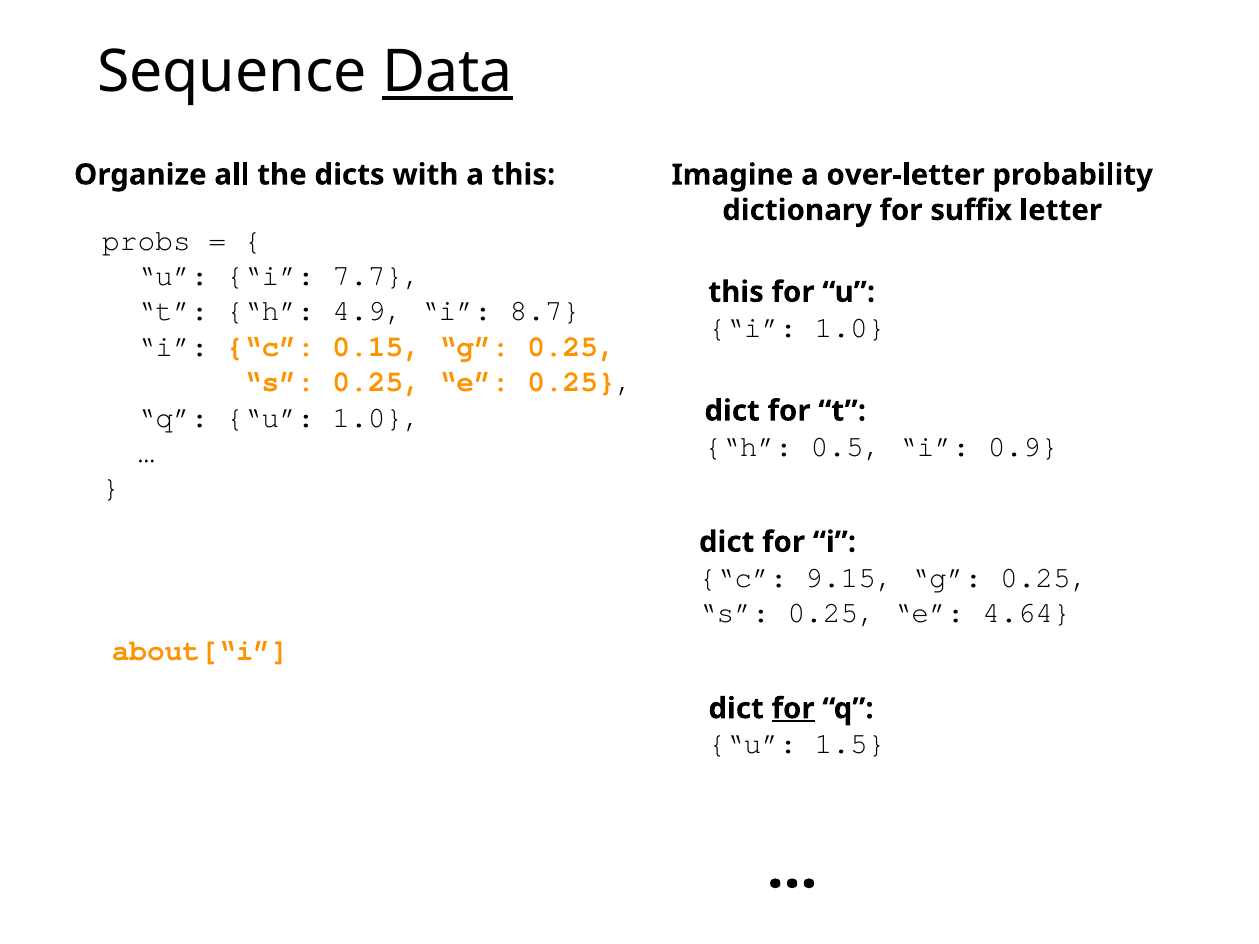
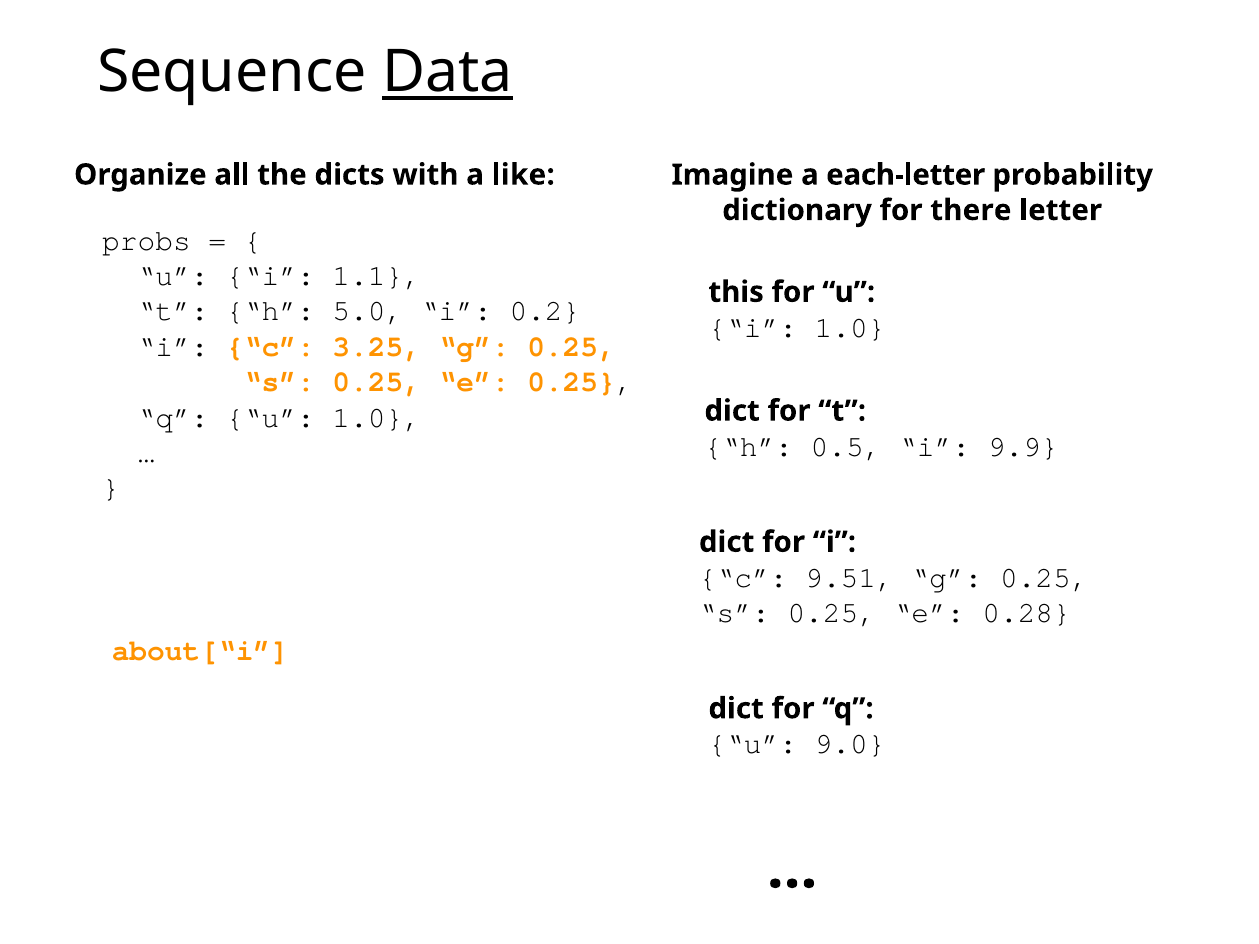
a this: this -> like (523, 175)
over-letter: over-letter -> each-letter (906, 175)
suffix: suffix -> there (971, 210)
7.7: 7.7 -> 1.1 (377, 276)
4.9: 4.9 -> 5.0 (368, 311)
8.7: 8.7 -> 0.2 (545, 311)
0.15: 0.15 -> 3.25 (377, 347)
0.9: 0.9 -> 9.9 (1023, 446)
9.15: 9.15 -> 9.51 (850, 578)
4.64: 4.64 -> 0.28 (1027, 613)
for underline: present -> none (793, 709)
1.5: 1.5 -> 9.0 (850, 744)
